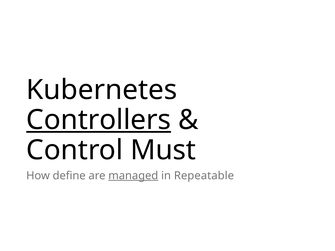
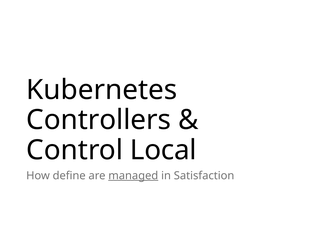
Controllers underline: present -> none (99, 120)
Must: Must -> Local (163, 150)
Repeatable: Repeatable -> Satisfaction (204, 176)
